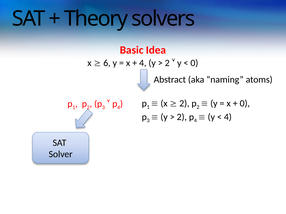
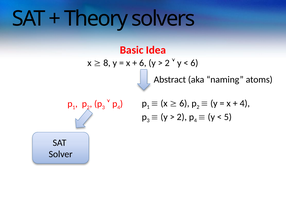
6: 6 -> 8 (107, 63)
4: 4 -> 6 (143, 63)
0: 0 -> 6 (194, 63)
2: 2 -> 6 (184, 104)
0: 0 -> 4 (245, 104)
4: 4 -> 5 (228, 117)
